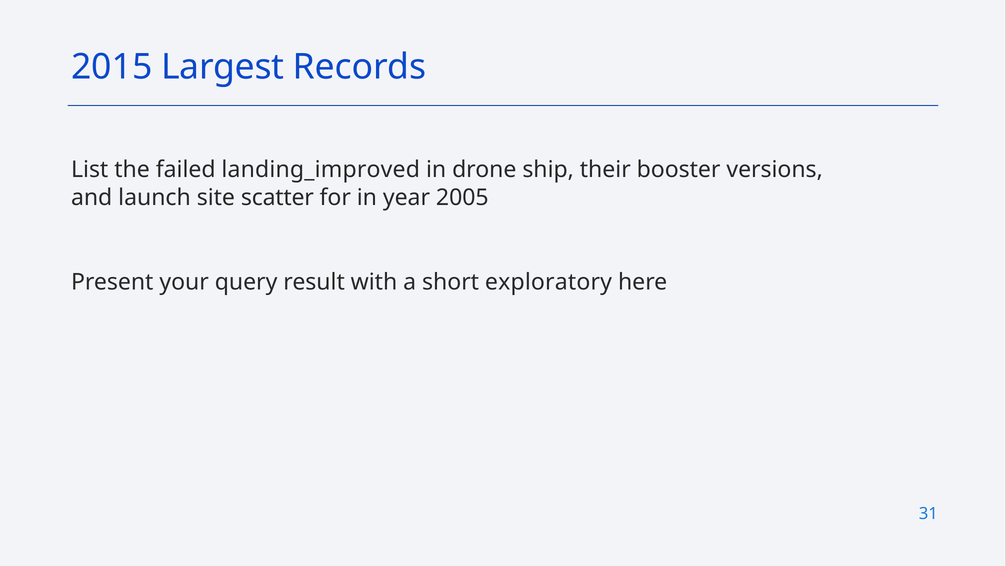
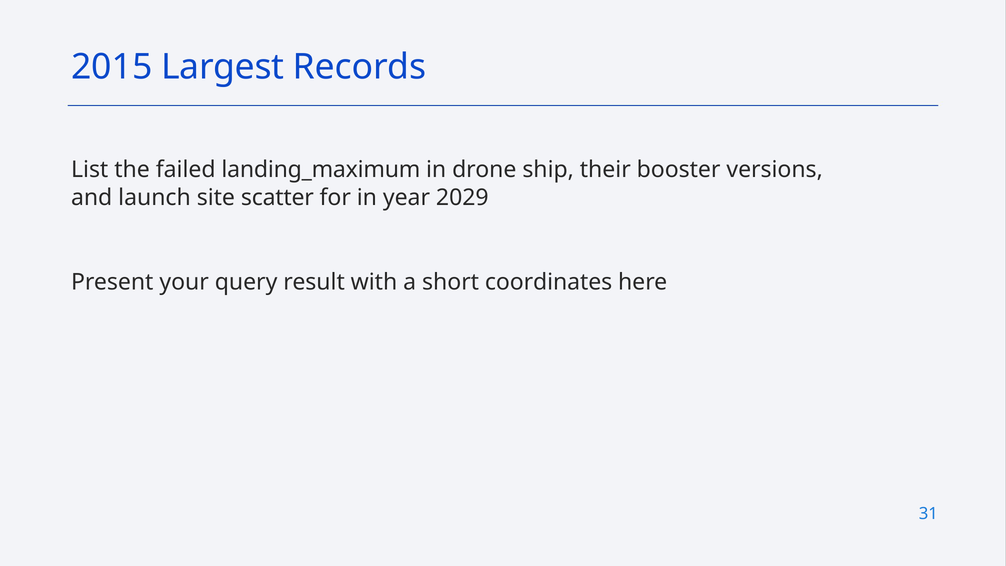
landing_improved: landing_improved -> landing_maximum (321, 170)
2005: 2005 -> 2029 (462, 197)
exploratory: exploratory -> coordinates (549, 282)
